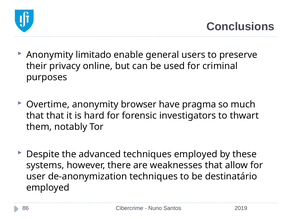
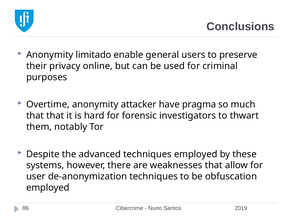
browser: browser -> attacker (139, 105)
destinatário: destinatário -> obfuscation (231, 177)
